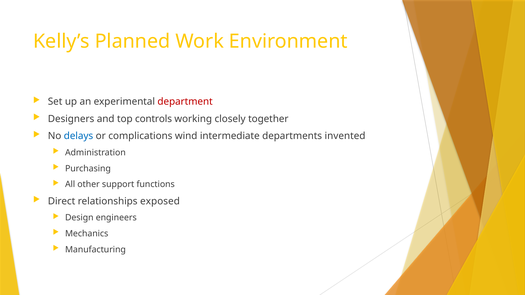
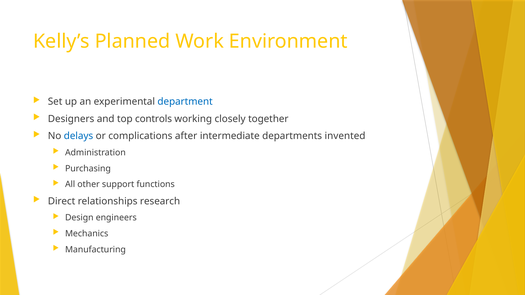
department colour: red -> blue (185, 102)
wind: wind -> after (186, 136)
exposed: exposed -> research (160, 201)
